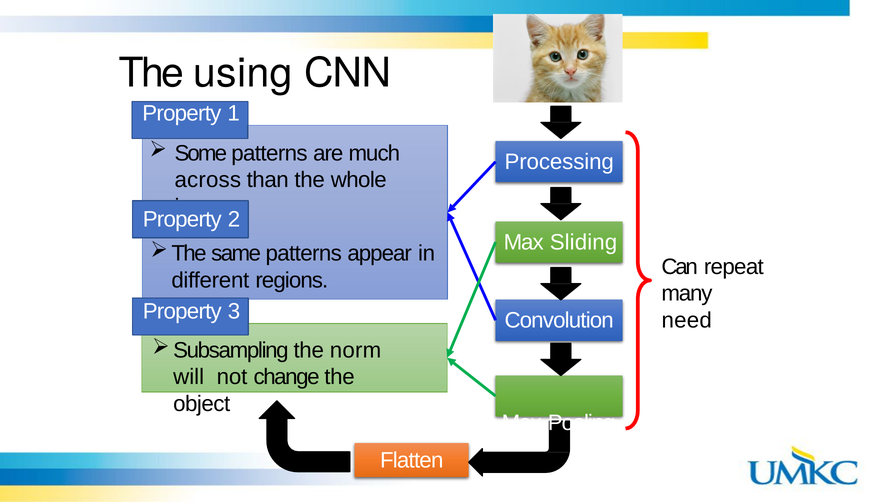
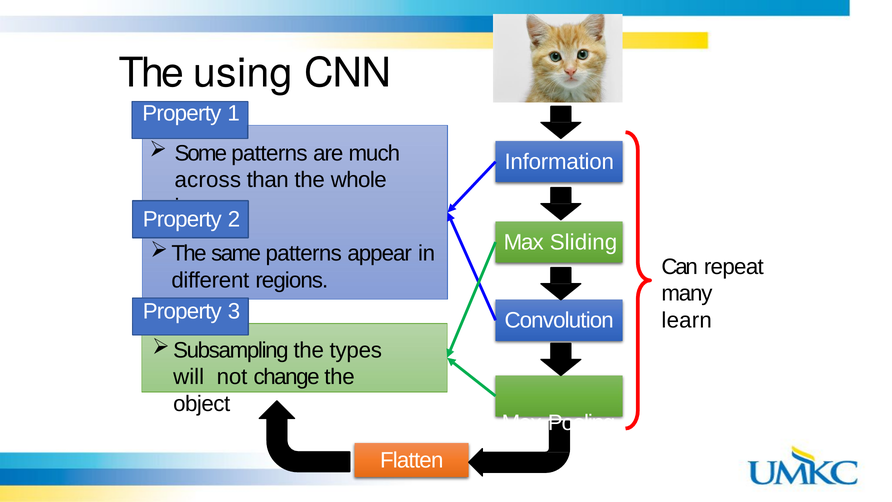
Processing: Processing -> Information (559, 162)
need: need -> learn (687, 320)
norm: norm -> types (356, 350)
